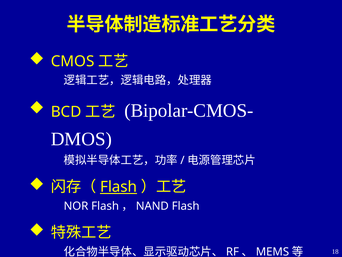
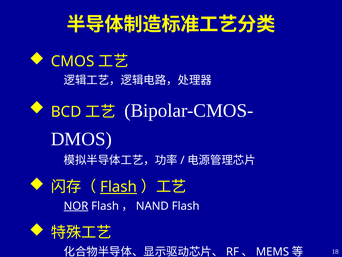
NOR underline: none -> present (76, 206)
